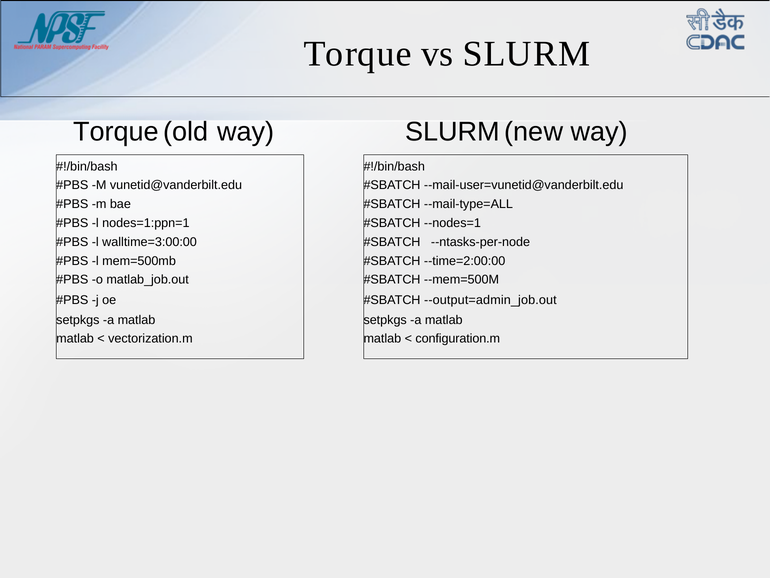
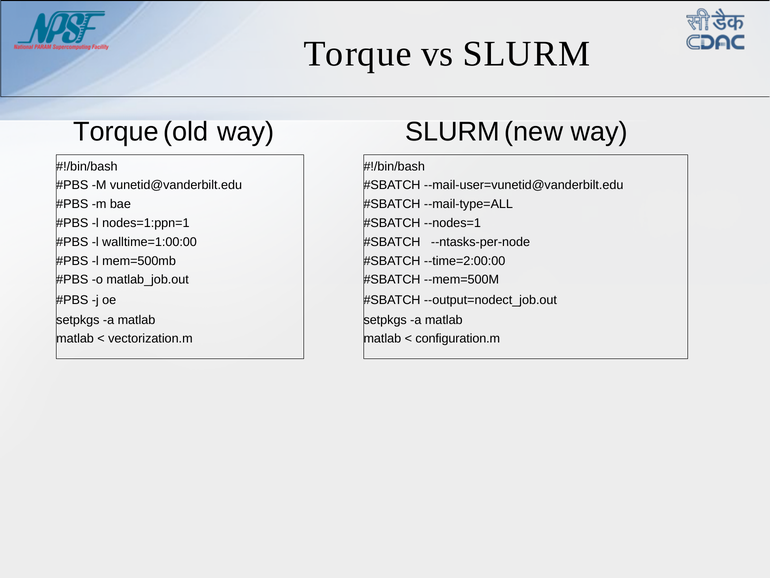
walltime=3:00:00: walltime=3:00:00 -> walltime=1:00:00 (150, 242)
--output=admin_job.out: --output=admin_job.out -> --output=nodect_job.out (490, 300)
